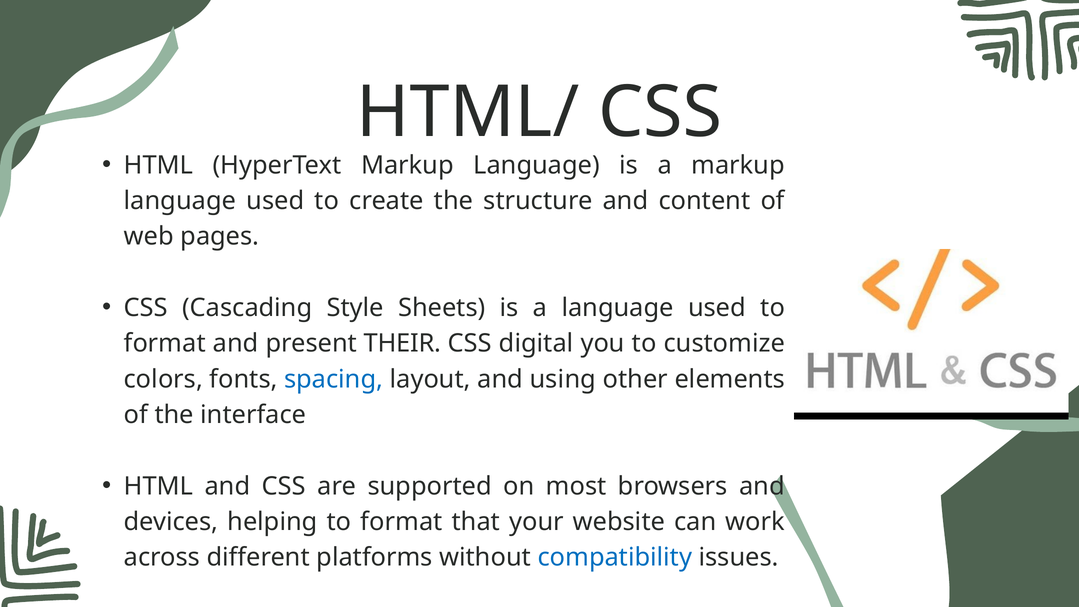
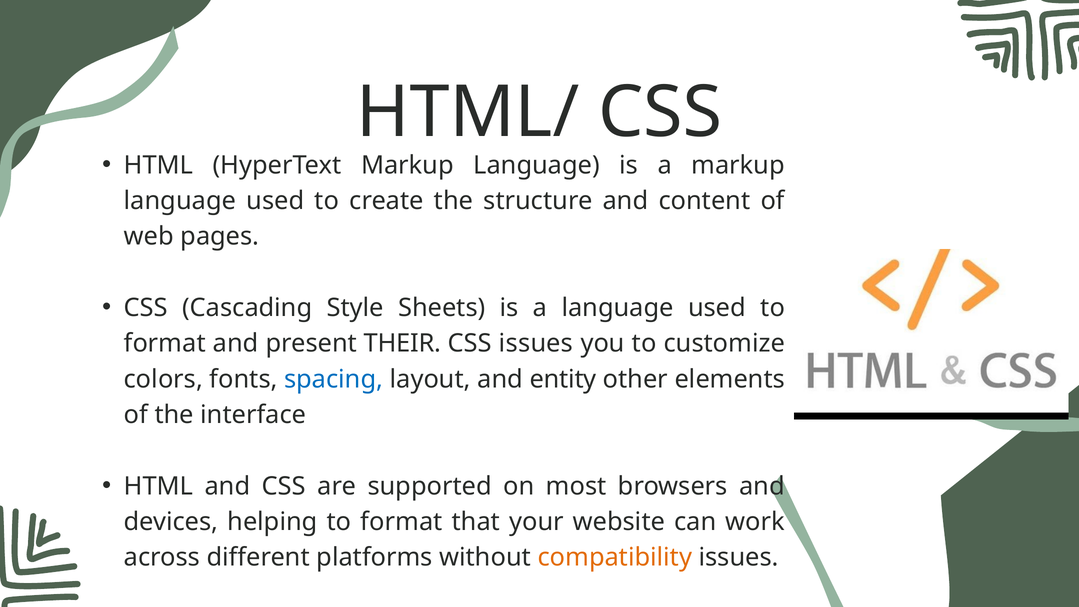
CSS digital: digital -> issues (536, 343)
using: using -> entity (563, 379)
compatibility colour: blue -> orange (615, 557)
